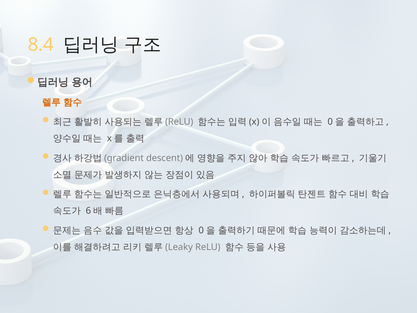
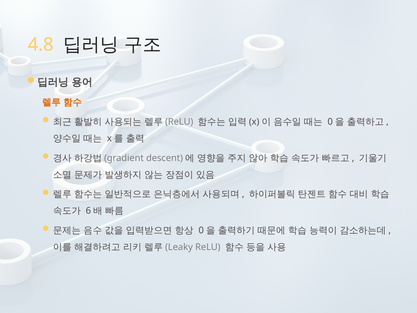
8.4: 8.4 -> 4.8 (41, 45)
